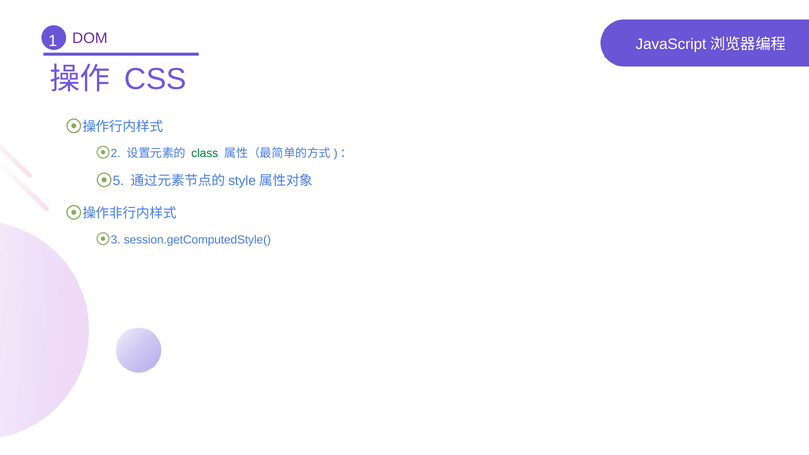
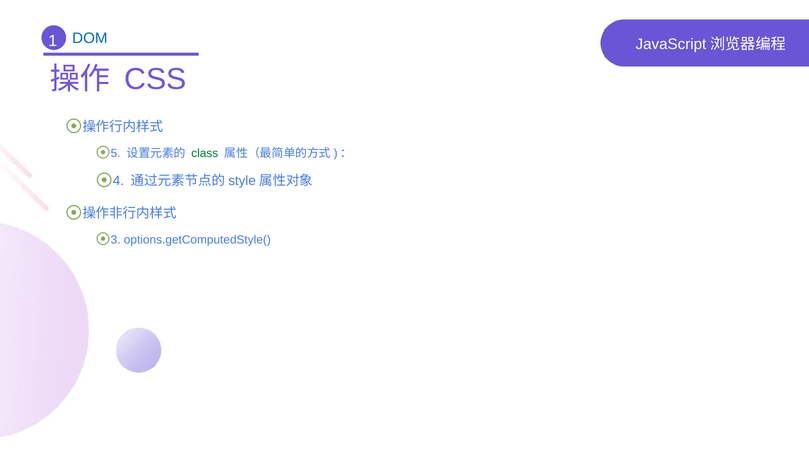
DOM colour: purple -> blue (90, 38)
2: 2 -> 5 (116, 153)
5: 5 -> 4 (118, 181)
session.getComputedStyle(: session.getComputedStyle( -> options.getComputedStyle( (197, 240)
